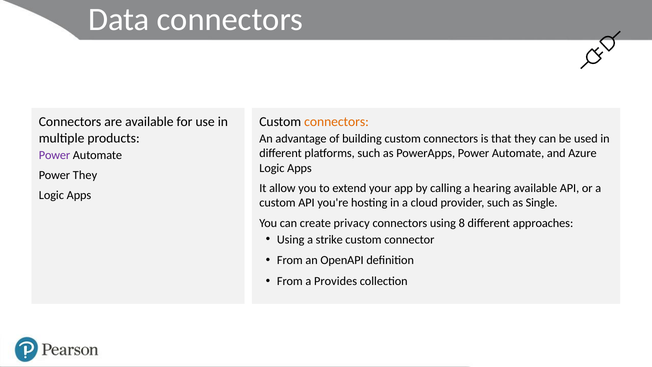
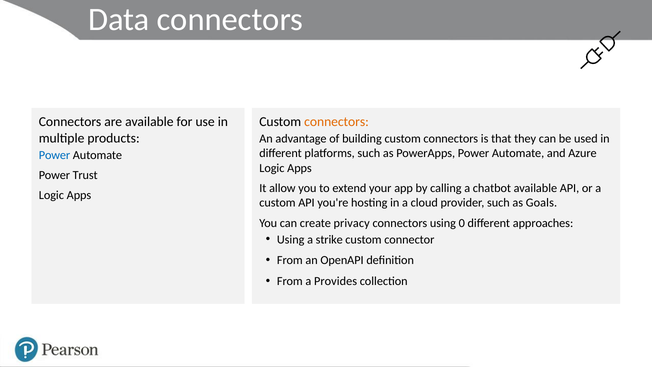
Power colour: purple -> blue (55, 155)
Power They: They -> Trust (85, 175)
hearing: hearing -> chatbot (492, 188)
Single: Single -> Goals (541, 203)
8: 8 -> 0 (462, 223)
